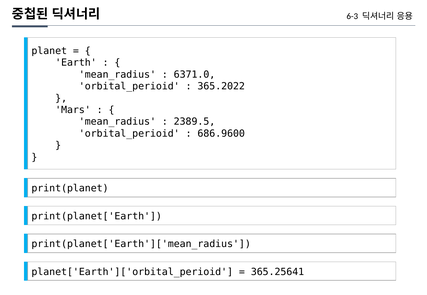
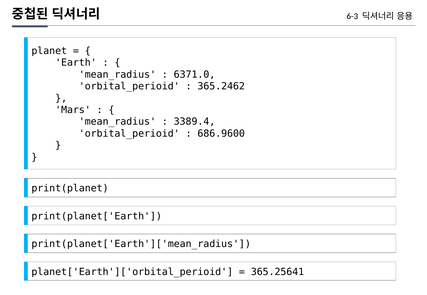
365.2022: 365.2022 -> 365.2462 (221, 87)
2389.5: 2389.5 -> 3389.4 (194, 122)
